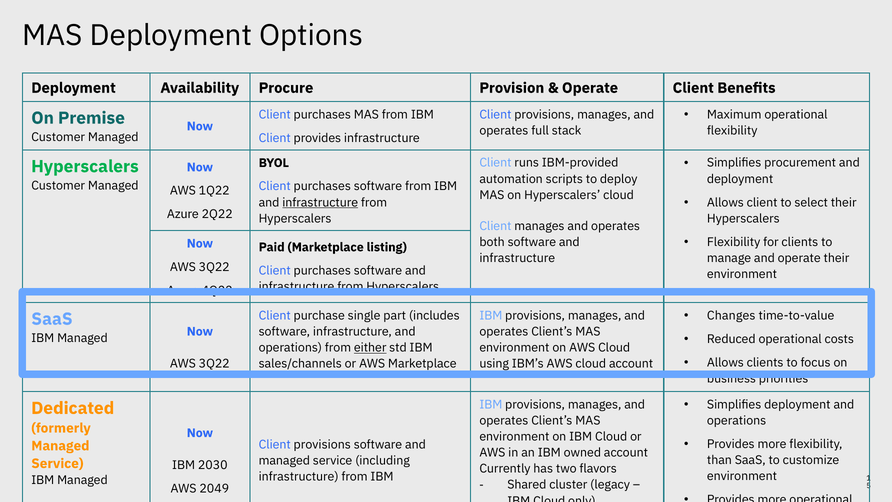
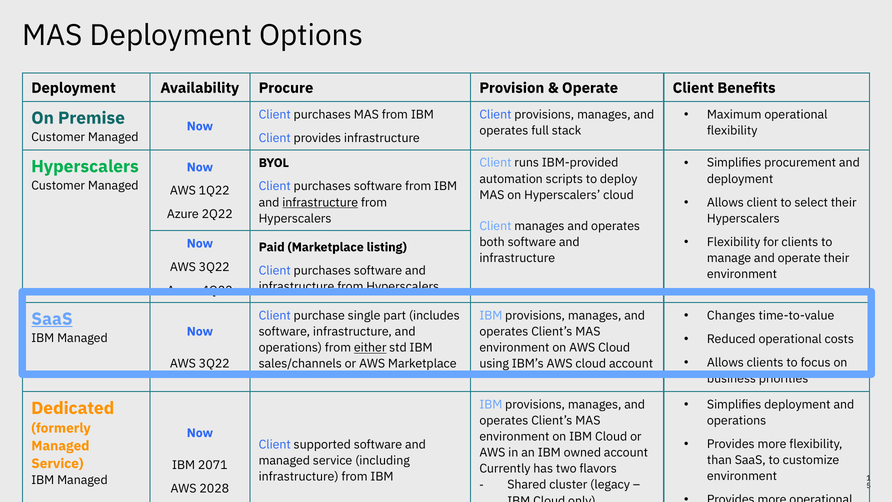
SaaS underline: none -> present (52, 319)
provisions: provisions -> supported (322, 445)
2030: 2030 -> 2071 (213, 465)
2049: 2049 -> 2028 (214, 488)
